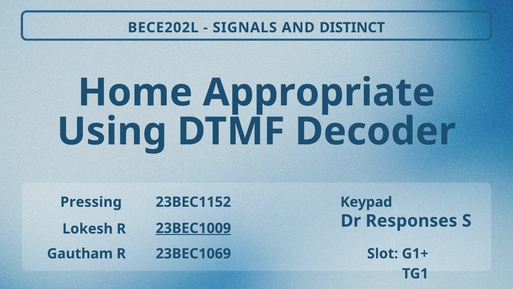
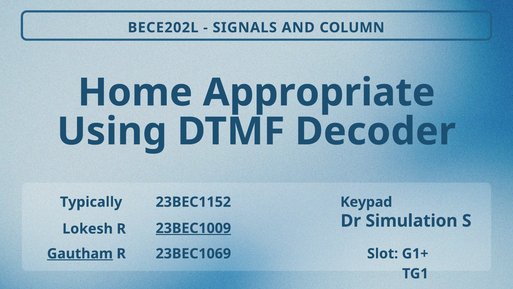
DISTINCT: DISTINCT -> COLUMN (352, 28)
Pressing: Pressing -> Typically (91, 202)
Responses: Responses -> Simulation (412, 221)
Gautham underline: none -> present (80, 253)
